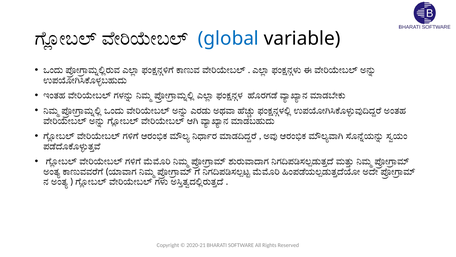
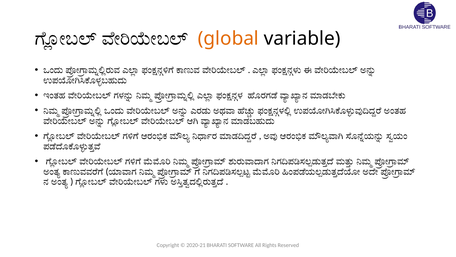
global colour: blue -> orange (228, 38)
